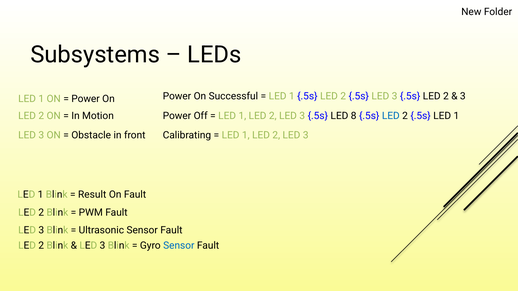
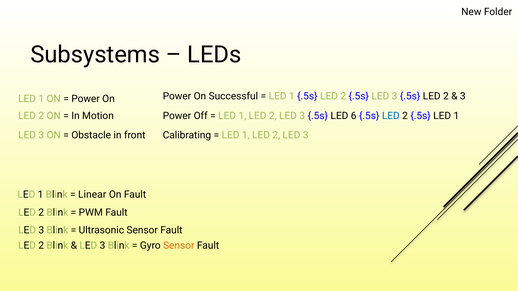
8: 8 -> 6 (354, 116)
Result: Result -> Linear (92, 195)
Sensor colour: blue -> orange (179, 246)
